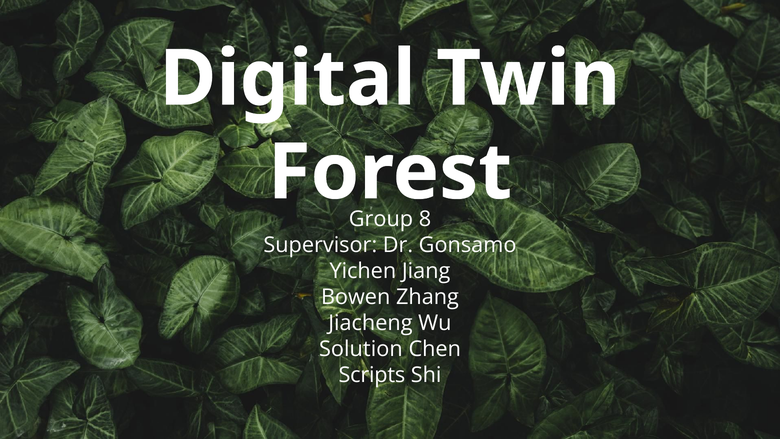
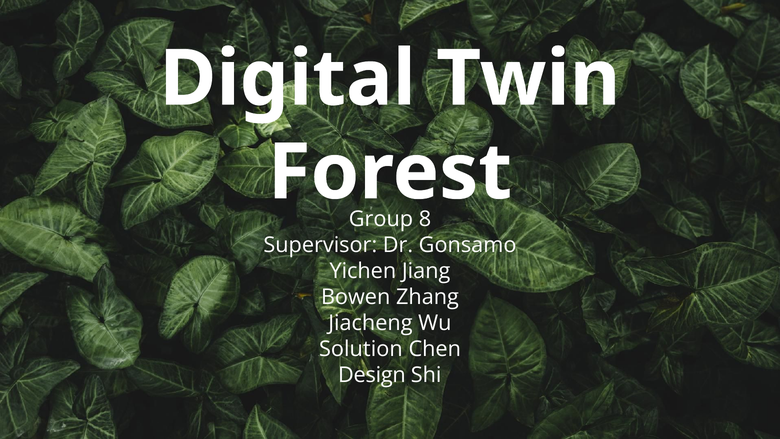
Scripts: Scripts -> Design (372, 375)
